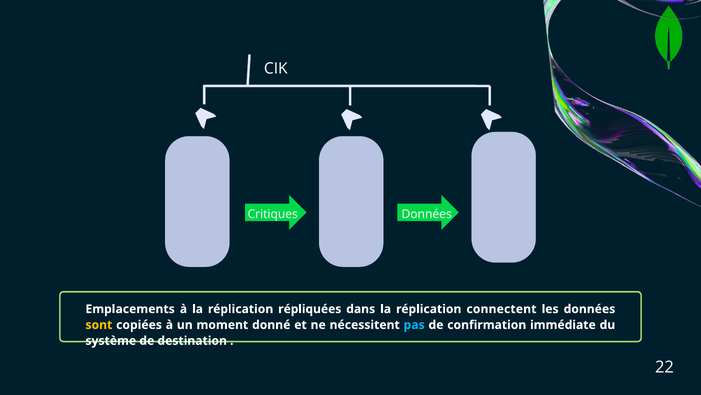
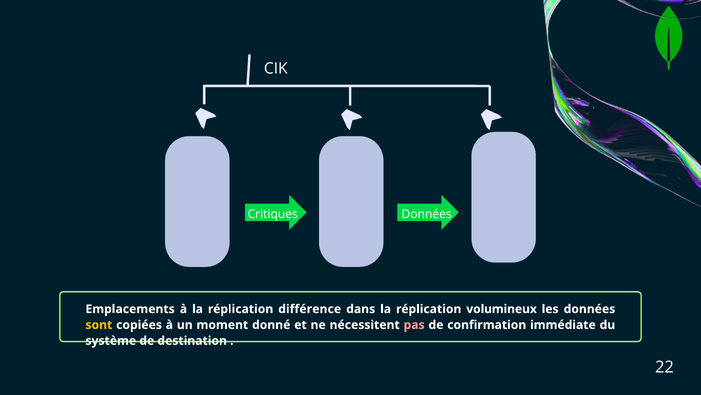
répliquées: répliquées -> différence (310, 309)
connectent: connectent -> volumineux (502, 309)
pas colour: light blue -> pink (414, 324)
